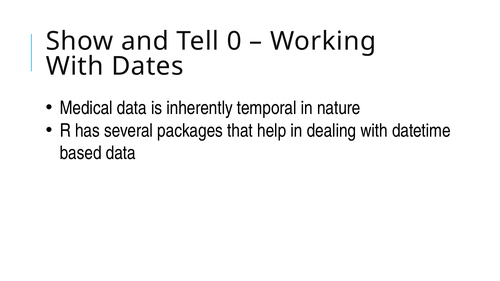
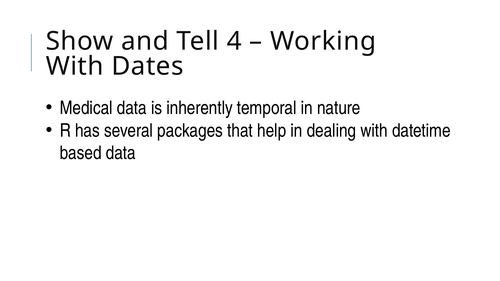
0: 0 -> 4 (234, 41)
